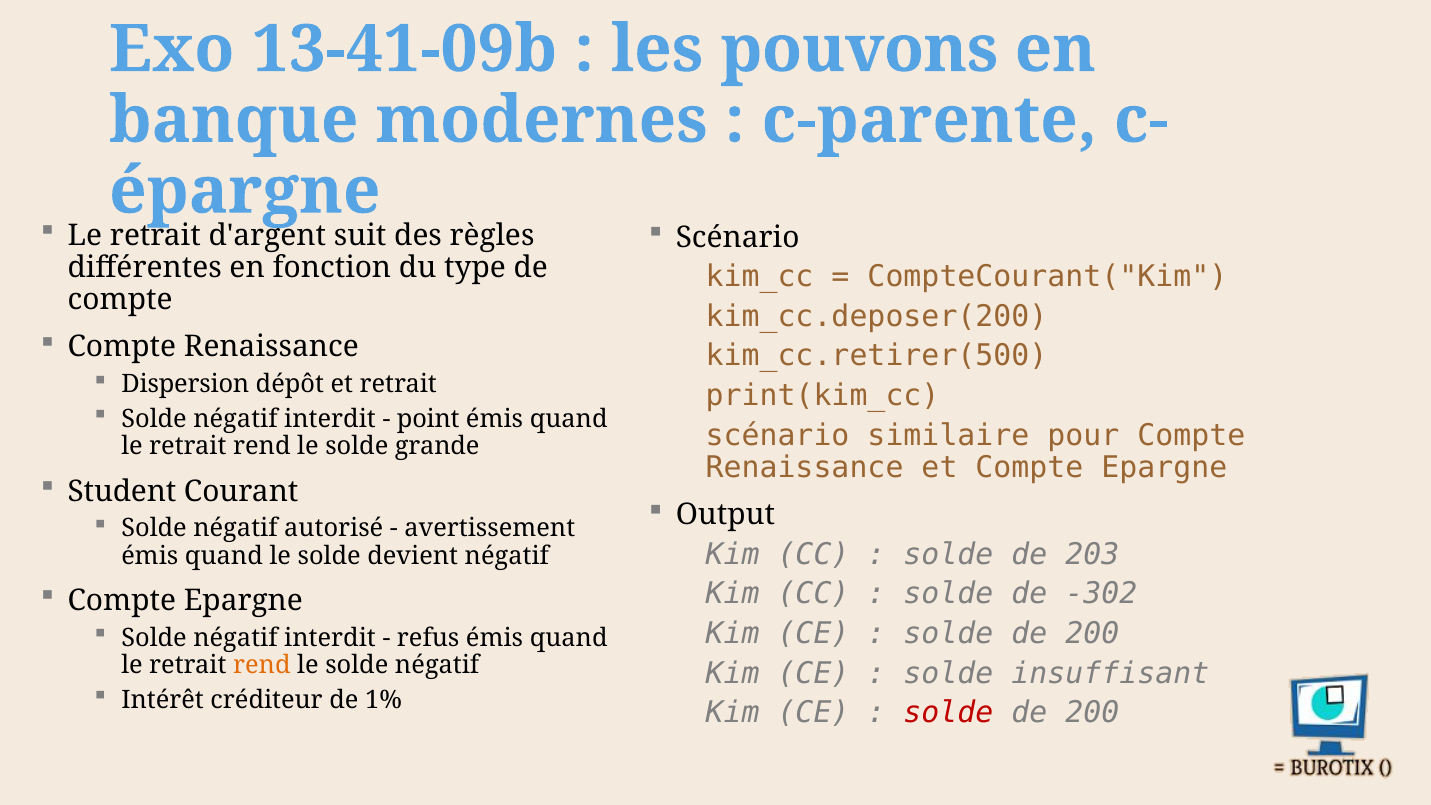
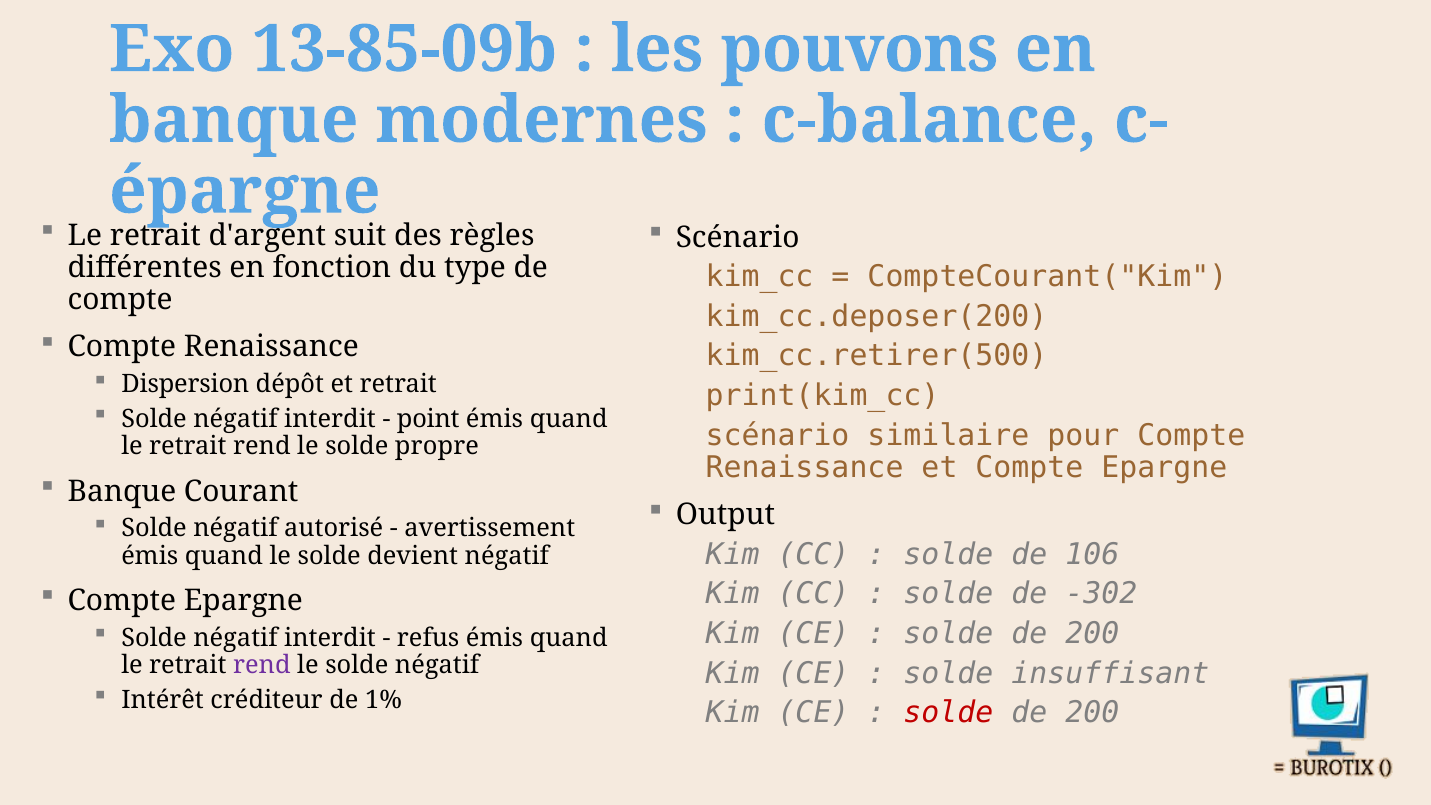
13-41-09b: 13-41-09b -> 13-85-09b (404, 49)
c-parente: c-parente -> c-balance (929, 120)
grande: grande -> propre (437, 446)
Student: Student -> Banque (122, 491)
203: 203 -> 106 (1092, 554)
rend colour: orange -> purple (262, 665)
